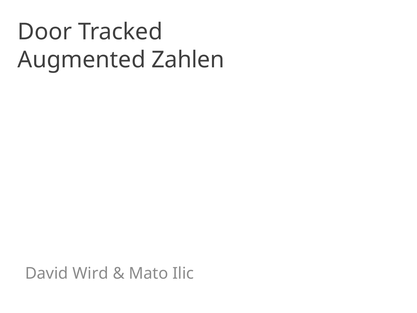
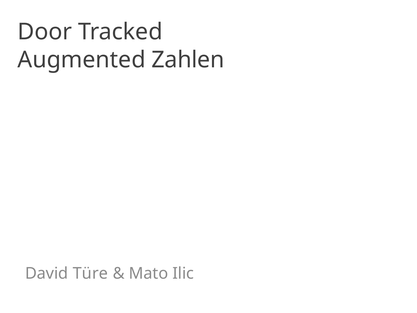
Wird: Wird -> Türe (90, 273)
